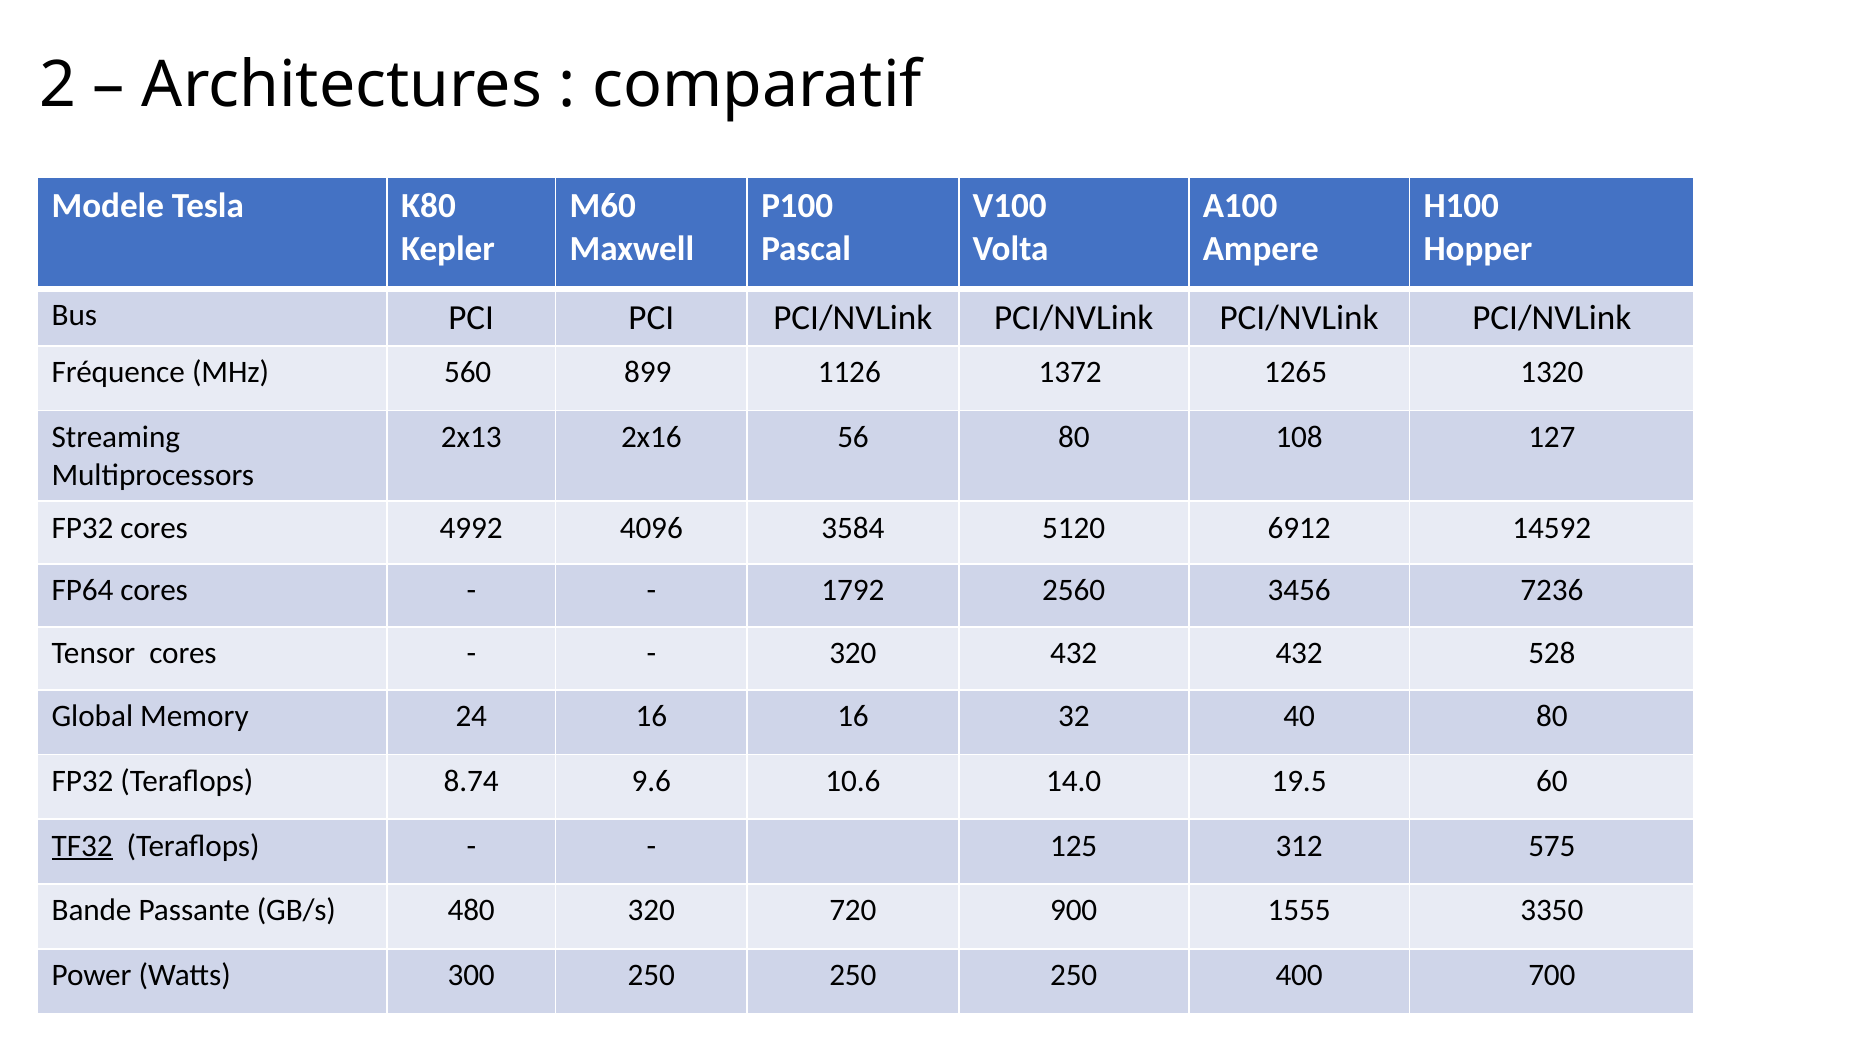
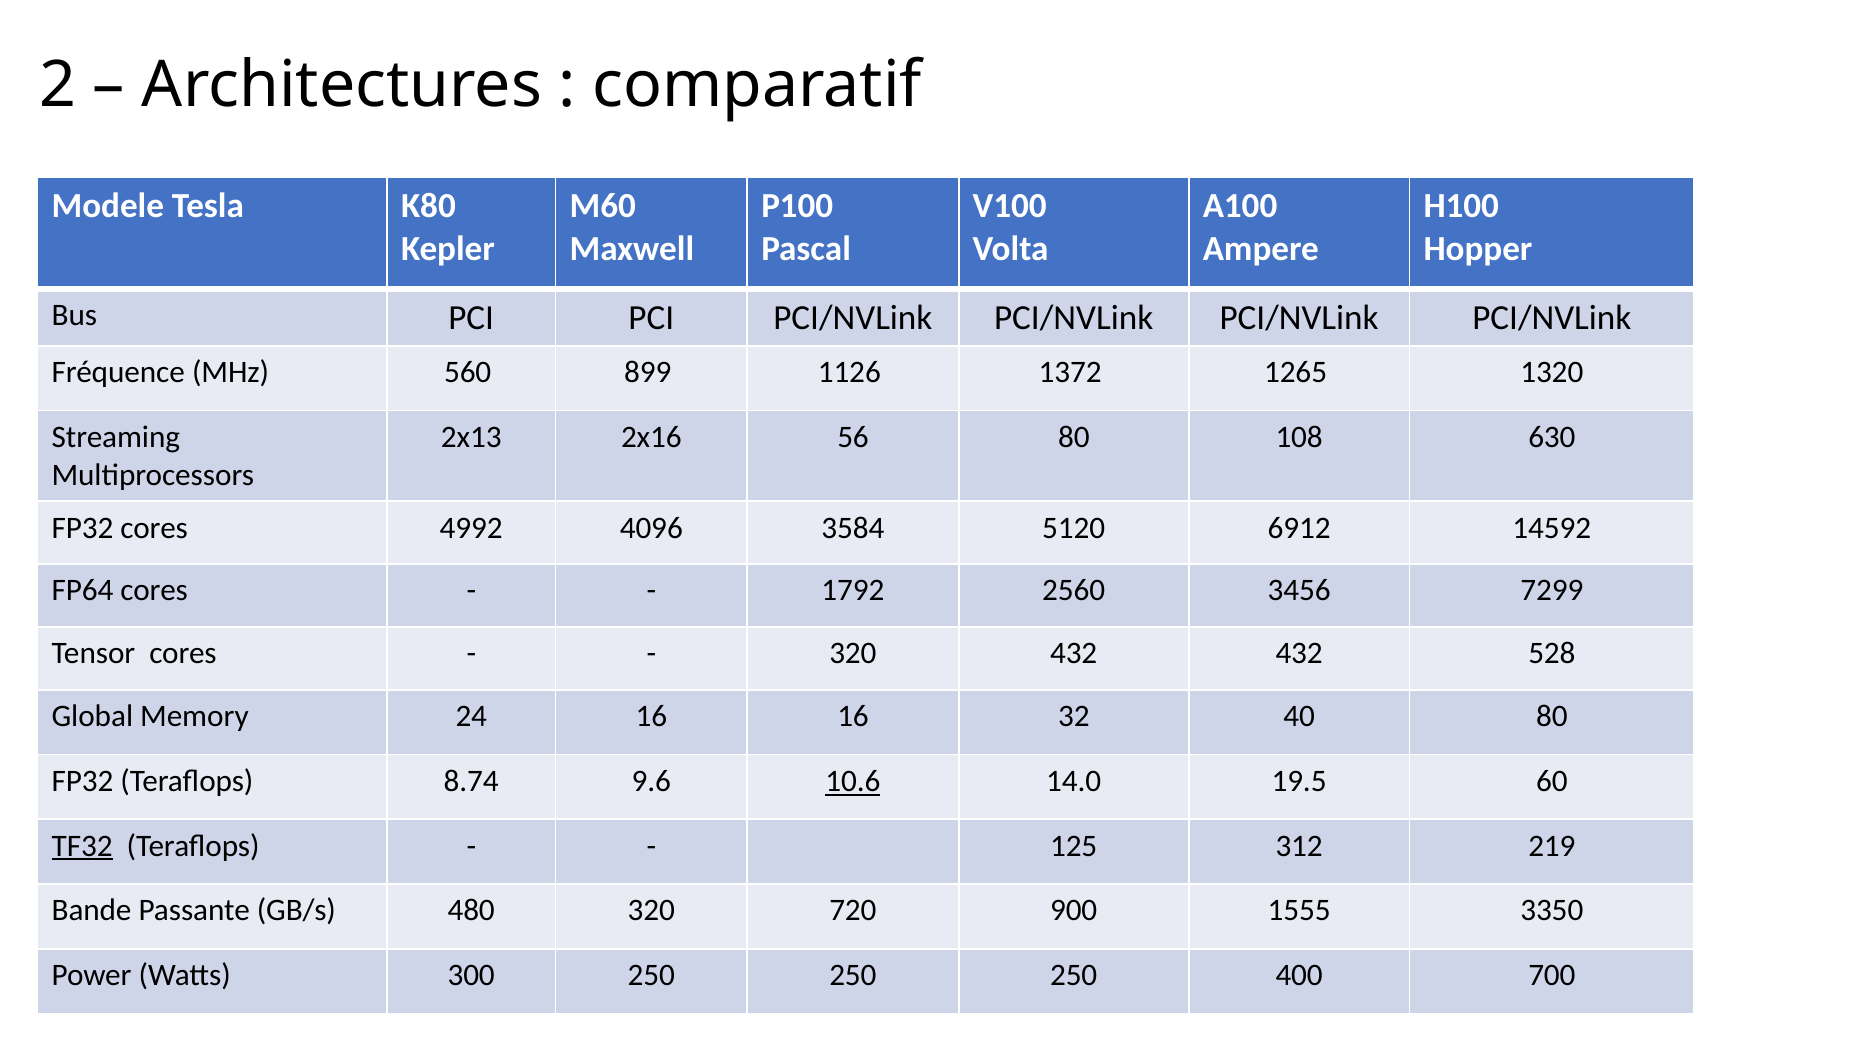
127: 127 -> 630 (1552, 437)
7236: 7236 -> 7299 (1552, 590)
10.6 underline: none -> present (853, 781)
575: 575 -> 219 (1552, 846)
